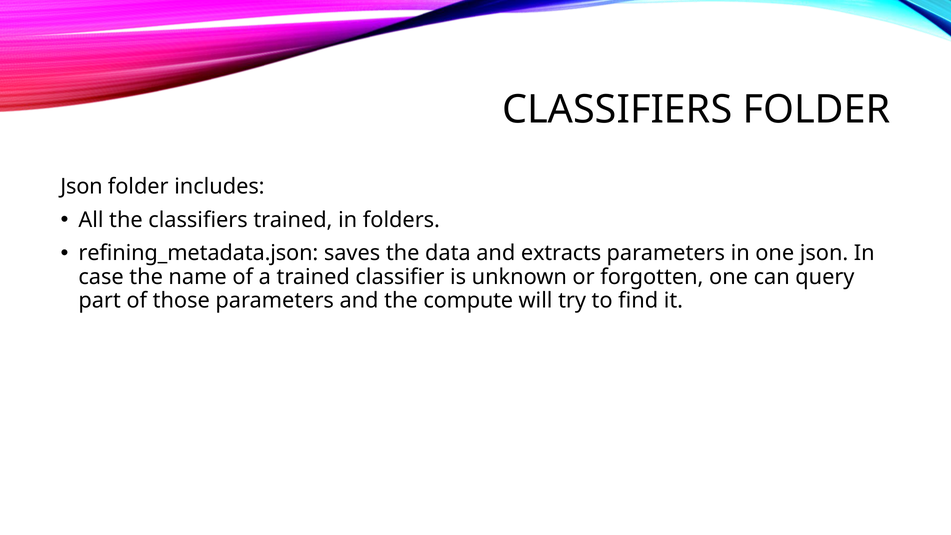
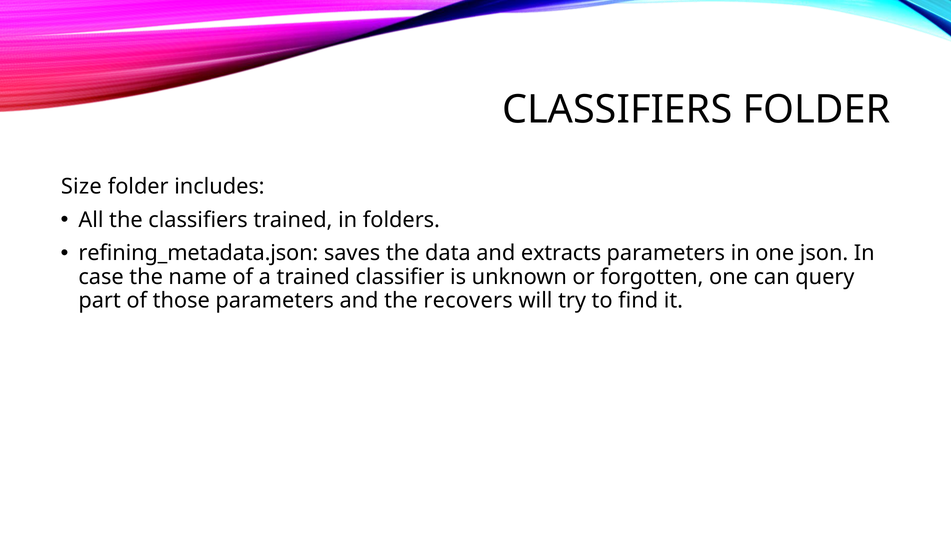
Json: Json -> Size (81, 186)
compute: compute -> recovers (468, 300)
